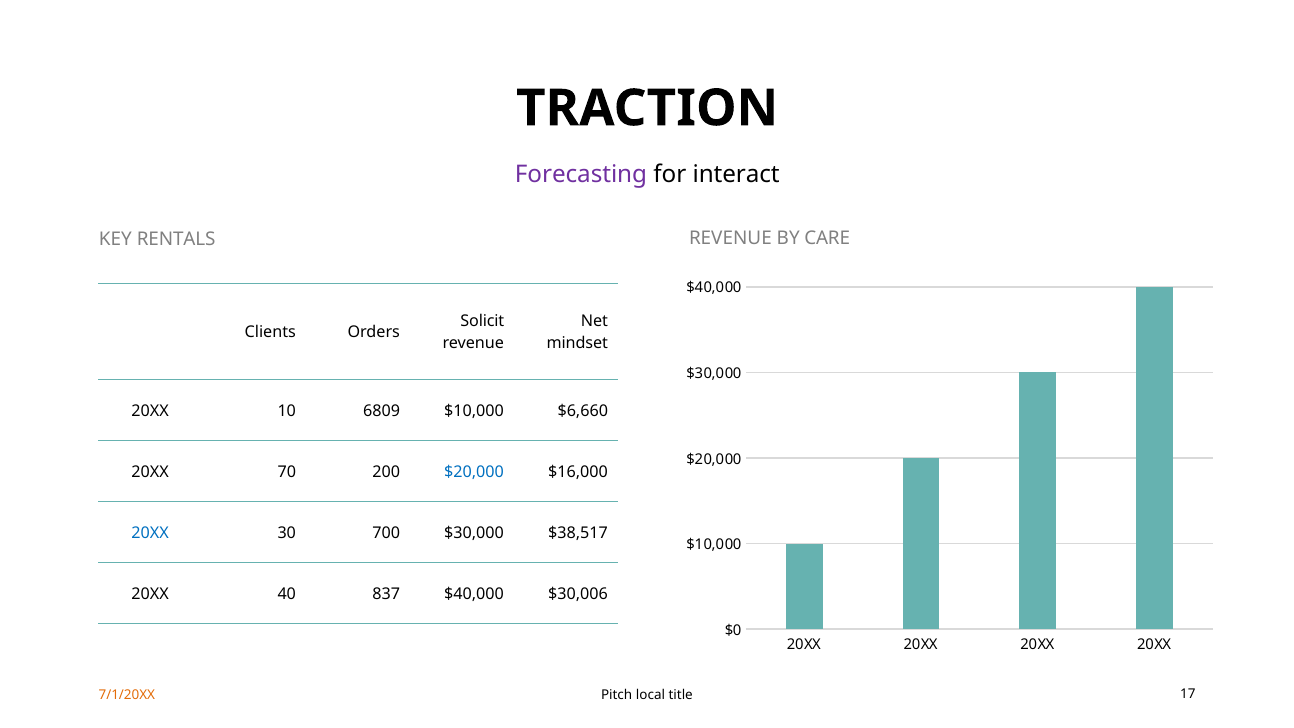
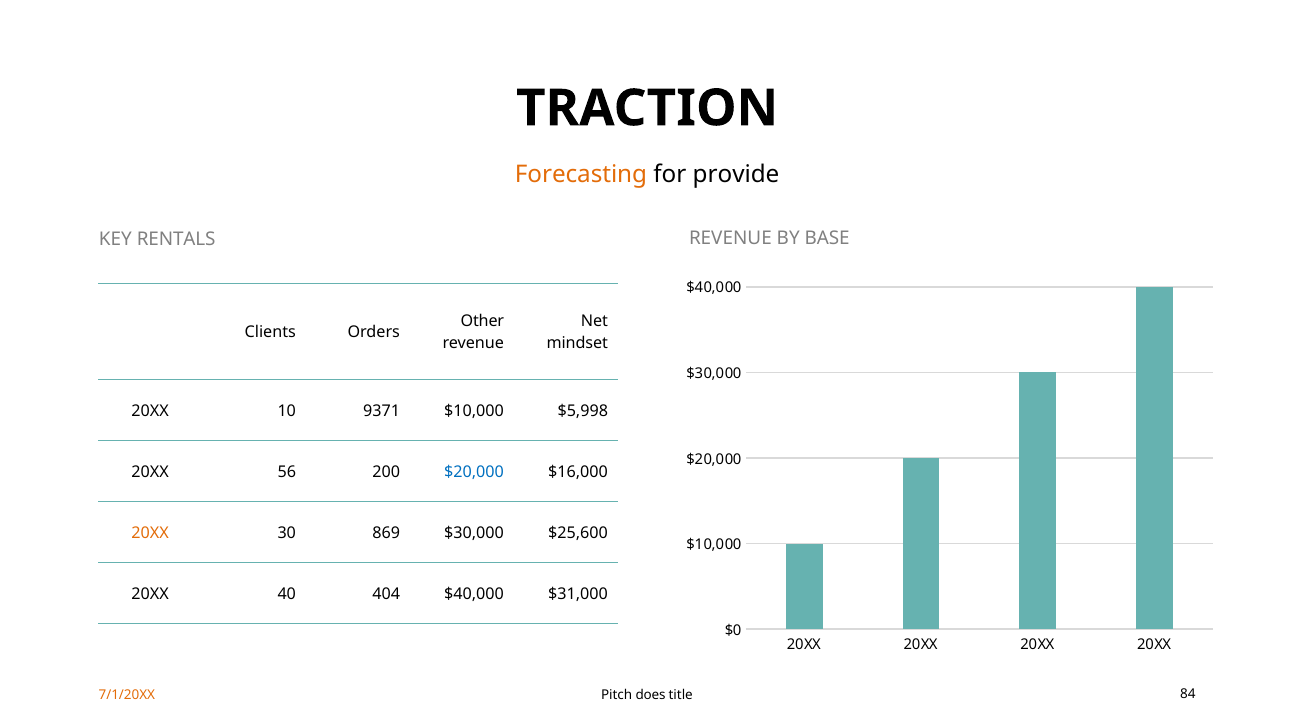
Forecasting colour: purple -> orange (581, 175)
interact: interact -> provide (736, 175)
CARE: CARE -> BASE (827, 239)
Solicit: Solicit -> Other (482, 321)
6809: 6809 -> 9371 (382, 411)
$6,660: $6,660 -> $5,998 (583, 411)
70: 70 -> 56 (287, 472)
20XX colour: blue -> orange (150, 533)
700: 700 -> 869 (386, 533)
$38,517: $38,517 -> $25,600 (578, 533)
837: 837 -> 404 (386, 594)
$30,006: $30,006 -> $31,000 (578, 594)
local: local -> does (651, 695)
17: 17 -> 84 (1188, 694)
